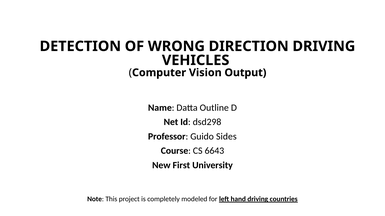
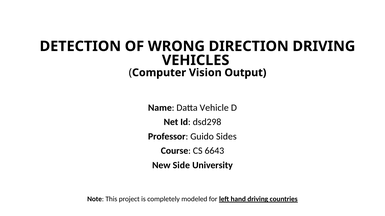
Outline: Outline -> Vehicle (214, 108)
First: First -> Side (181, 166)
